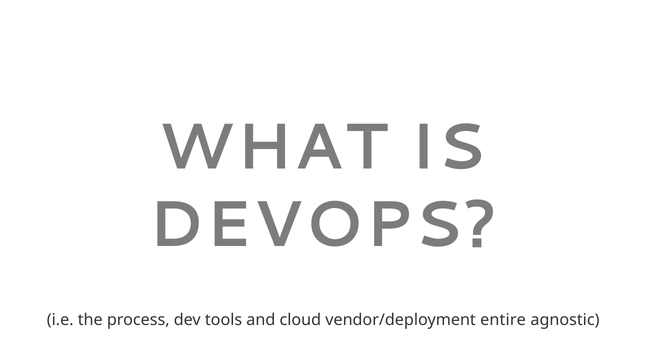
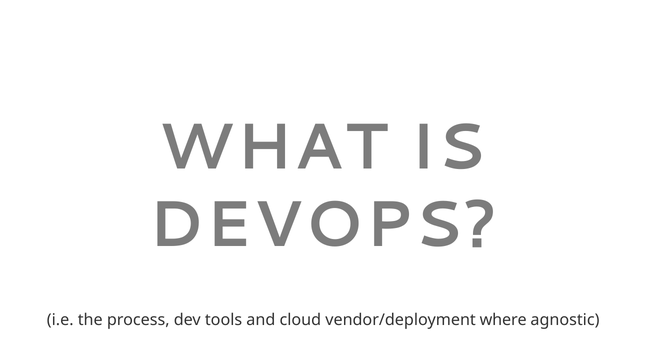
entire: entire -> where (503, 320)
